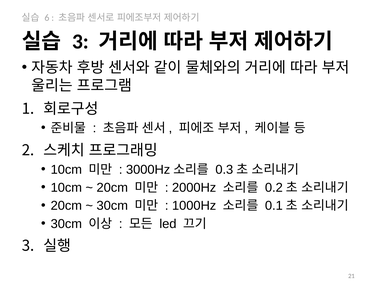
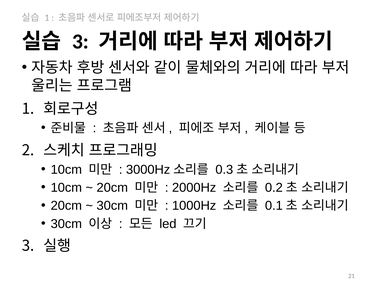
6: 6 -> 1 (47, 18)
